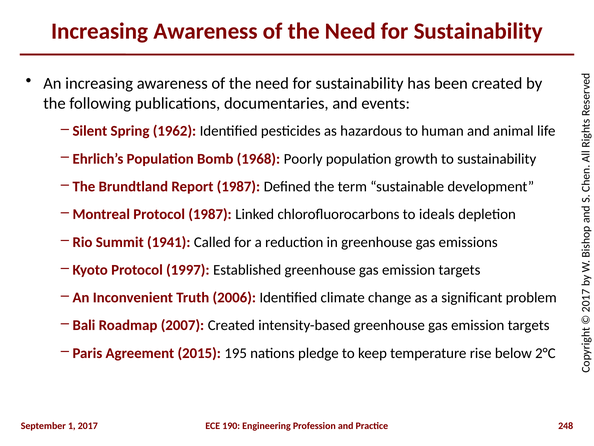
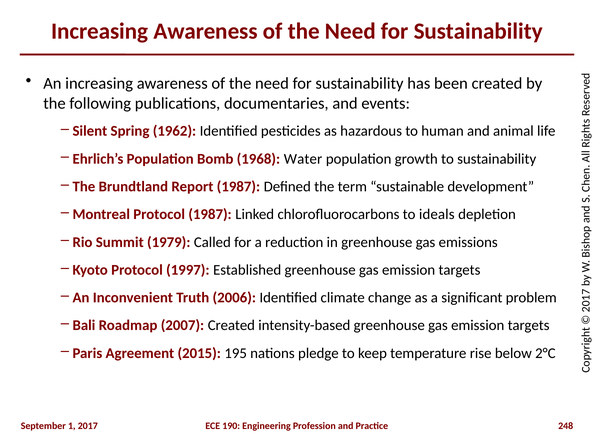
Poorly: Poorly -> Water (303, 159)
1941: 1941 -> 1979 (169, 242)
